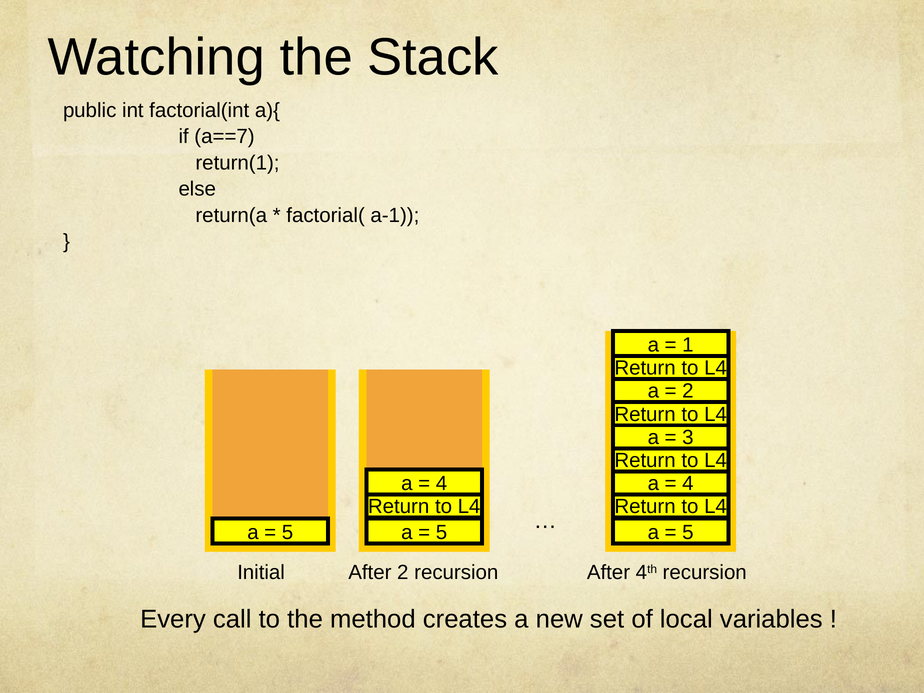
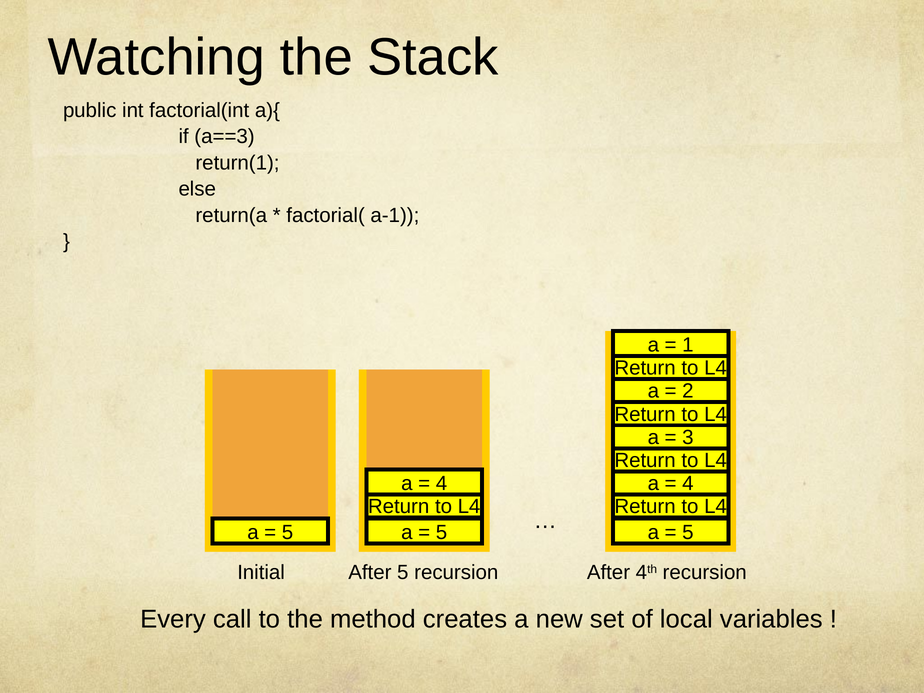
a==7: a==7 -> a==3 (225, 137)
After 2: 2 -> 5 (403, 573)
